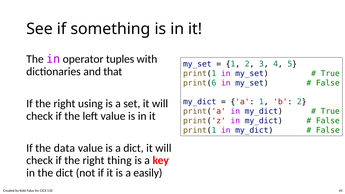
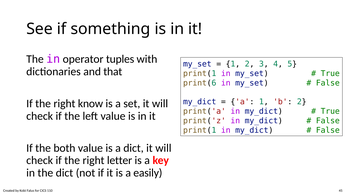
using: using -> know (90, 104)
data: data -> both (64, 148)
thing: thing -> letter (120, 160)
